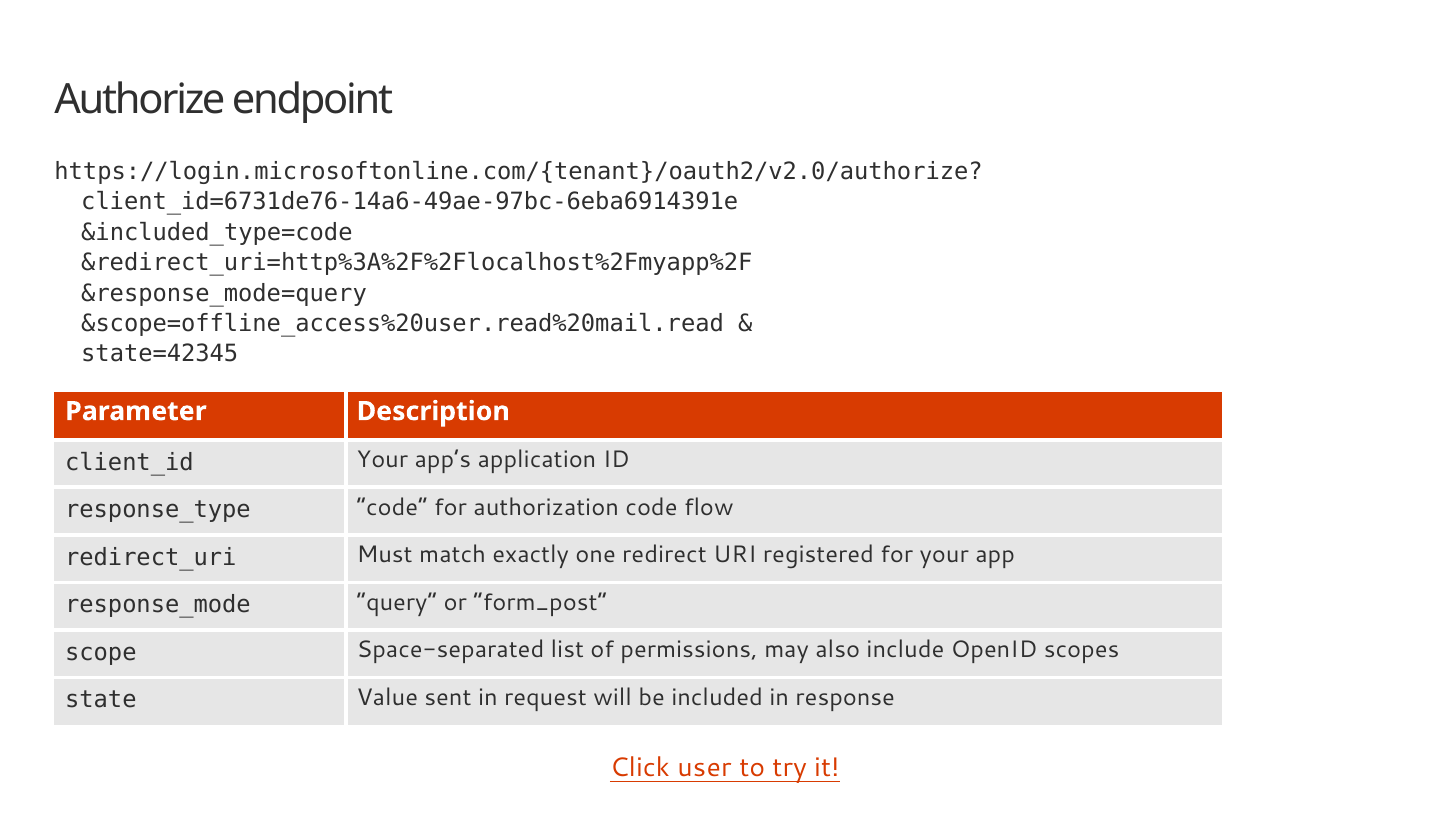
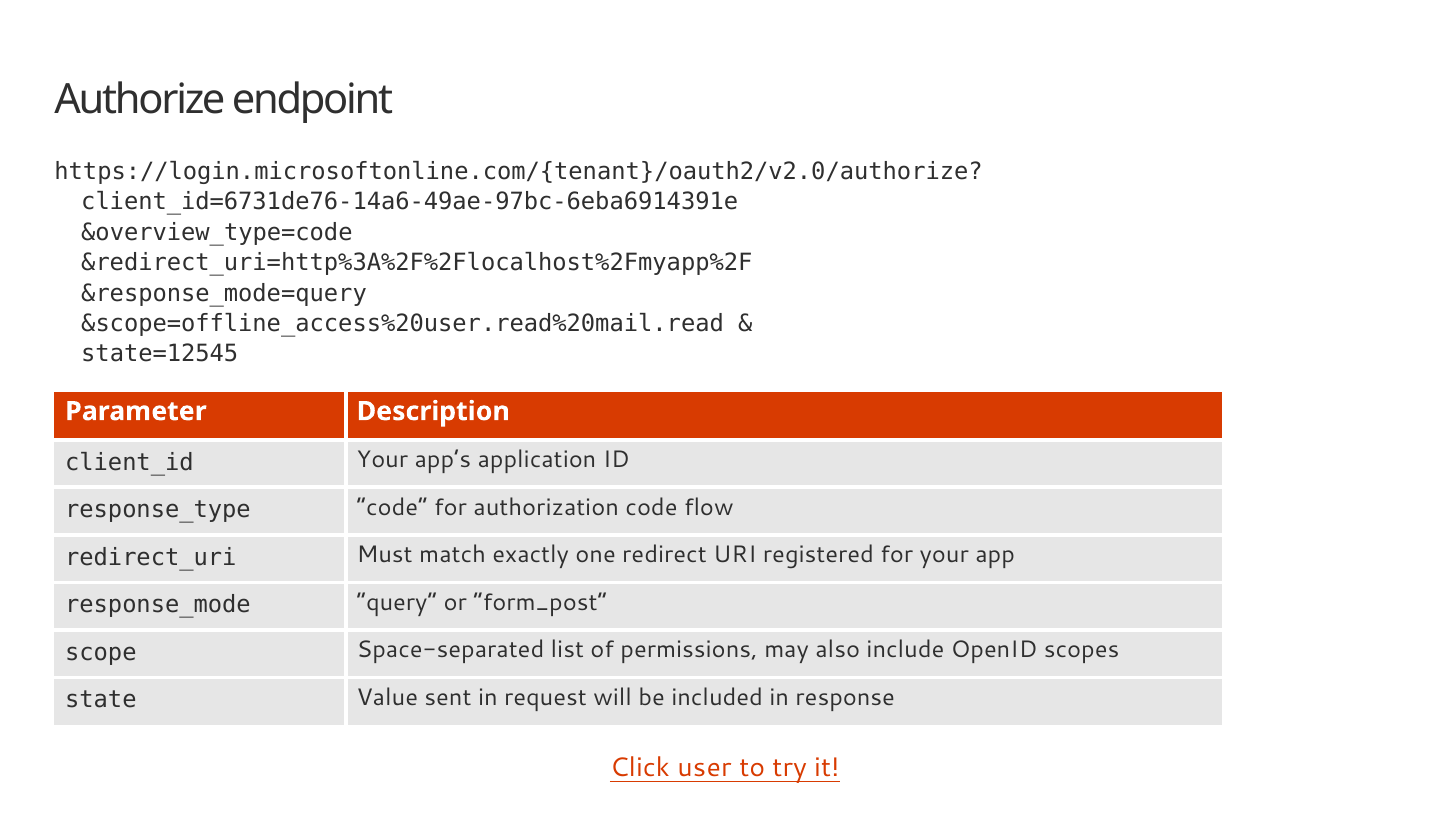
&included_type=code: &included_type=code -> &overview_type=code (217, 232)
state=42345: state=42345 -> state=12545 (160, 354)
